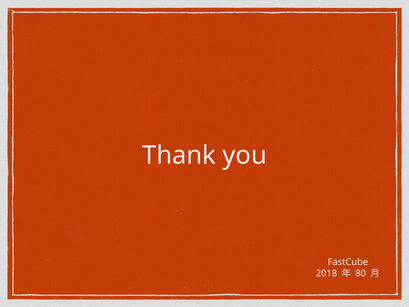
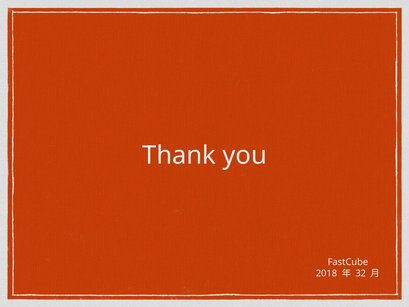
80: 80 -> 32 (361, 273)
